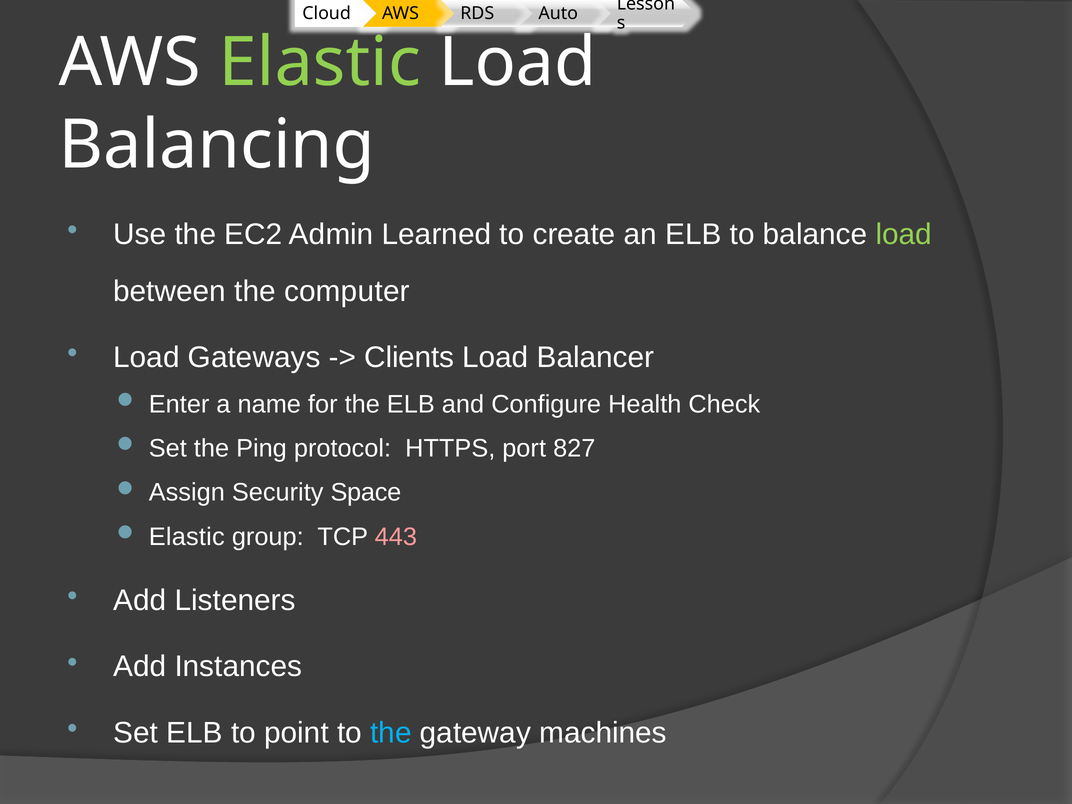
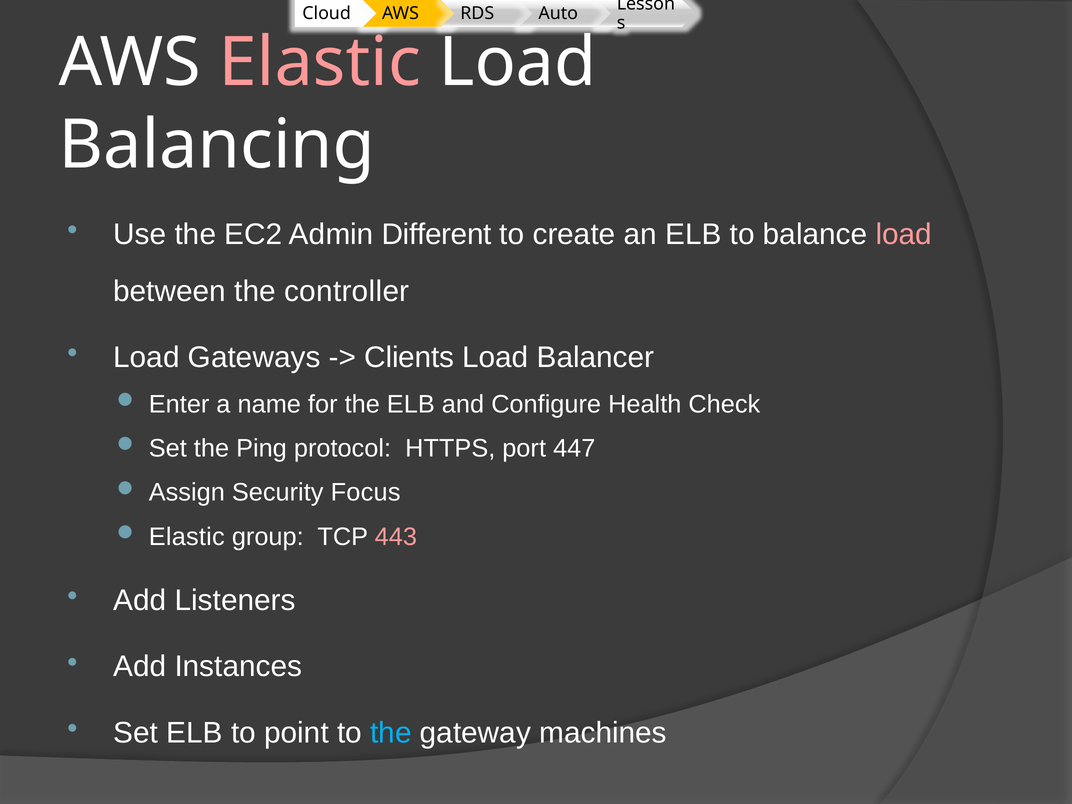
Elastic colour: light green -> pink (320, 63)
Learned: Learned -> Different (437, 234)
load colour: light green -> pink (904, 234)
computer: computer -> controller (347, 291)
827: 827 -> 447 (574, 448)
Space: Space -> Focus (366, 493)
